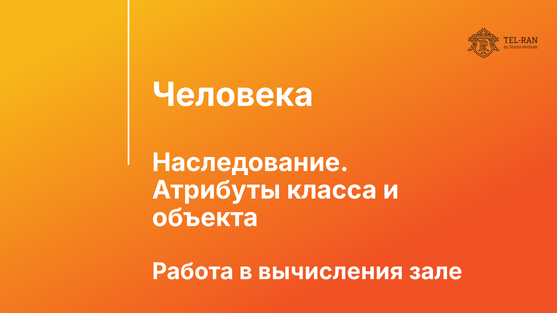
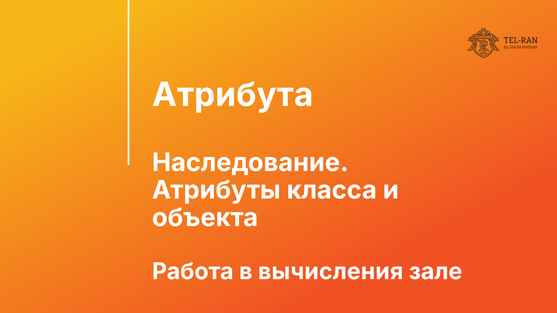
Человека: Человека -> Атрибута (233, 95)
